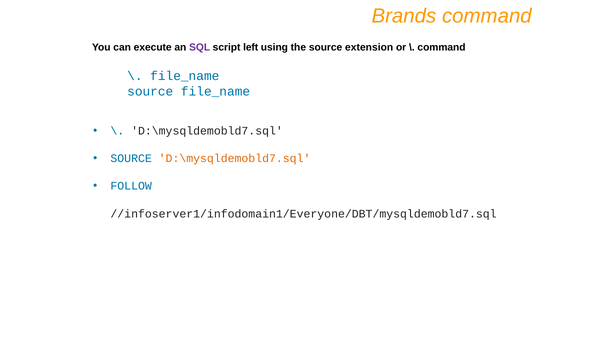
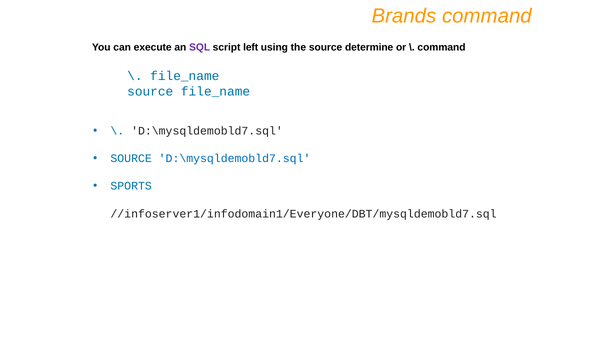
extension: extension -> determine (369, 47)
D:\mysqldemobld7.sql colour: orange -> blue (235, 159)
FOLLOW: FOLLOW -> SPORTS (131, 186)
